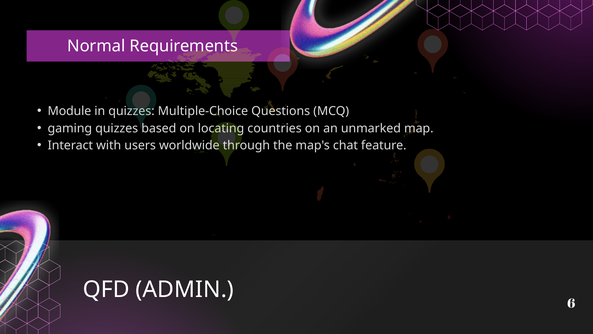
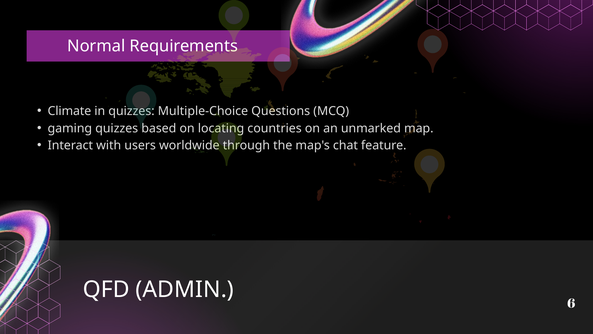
Module: Module -> Climate (69, 111)
